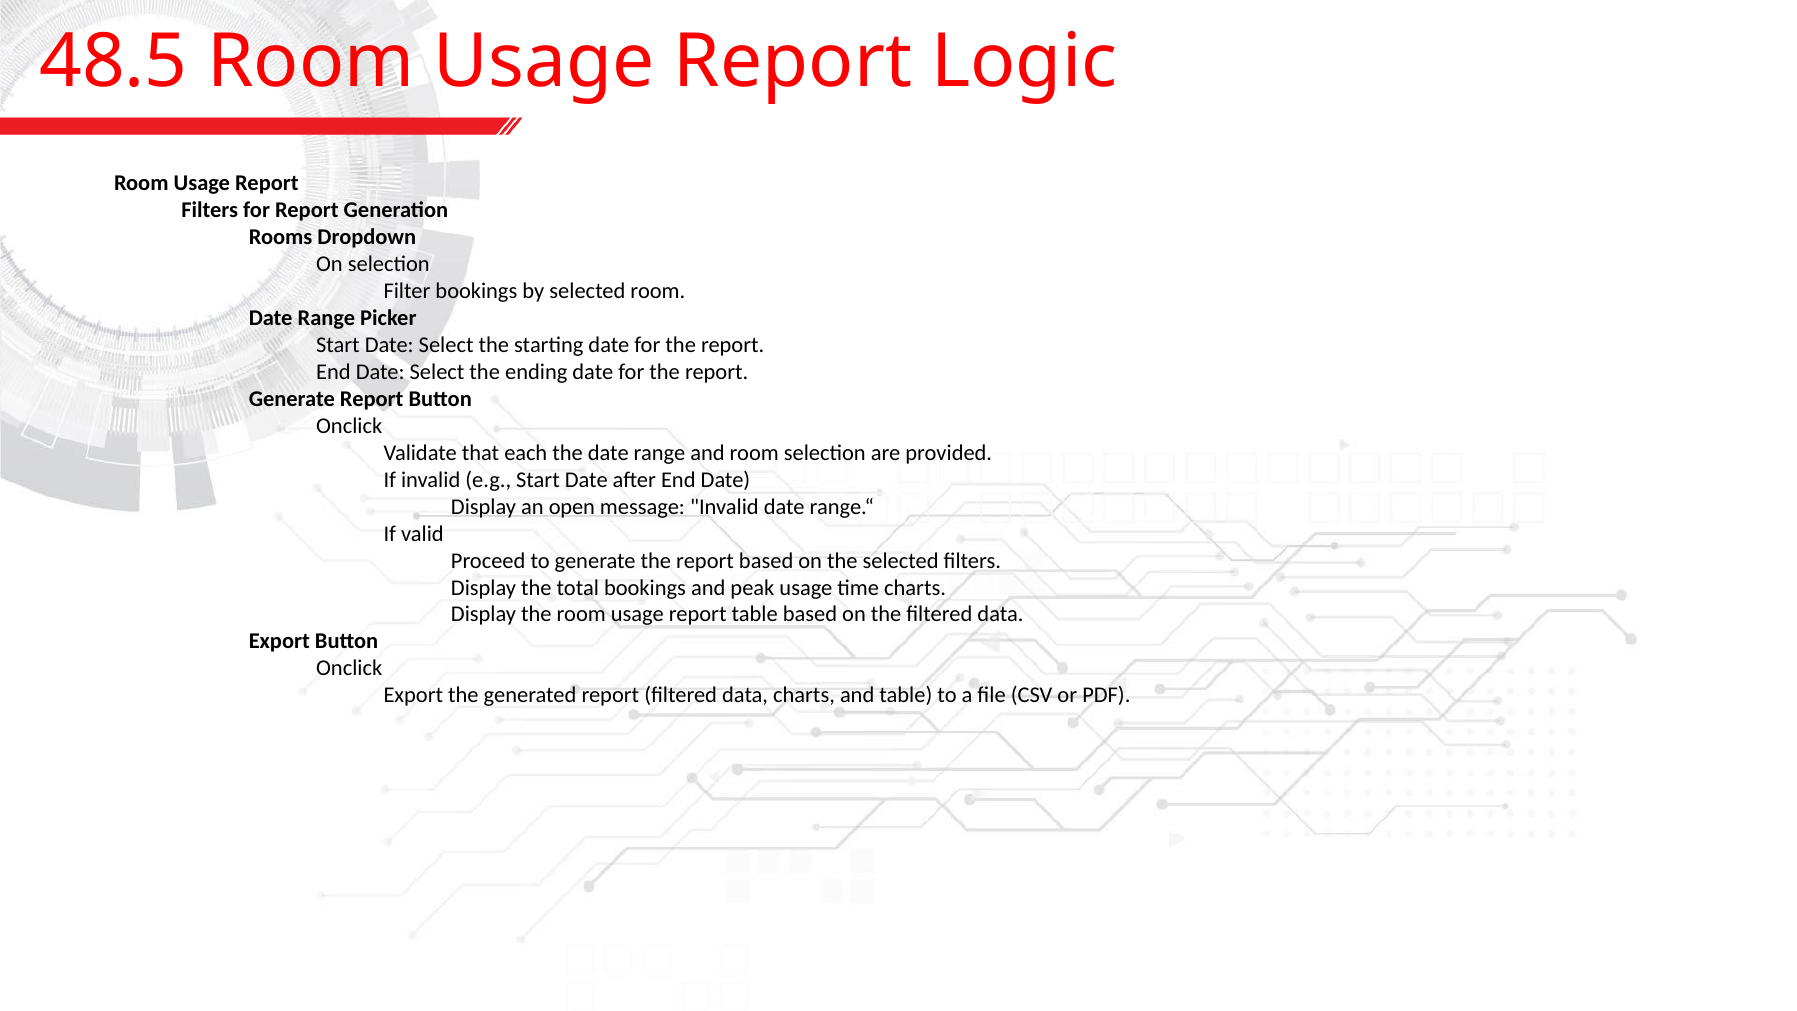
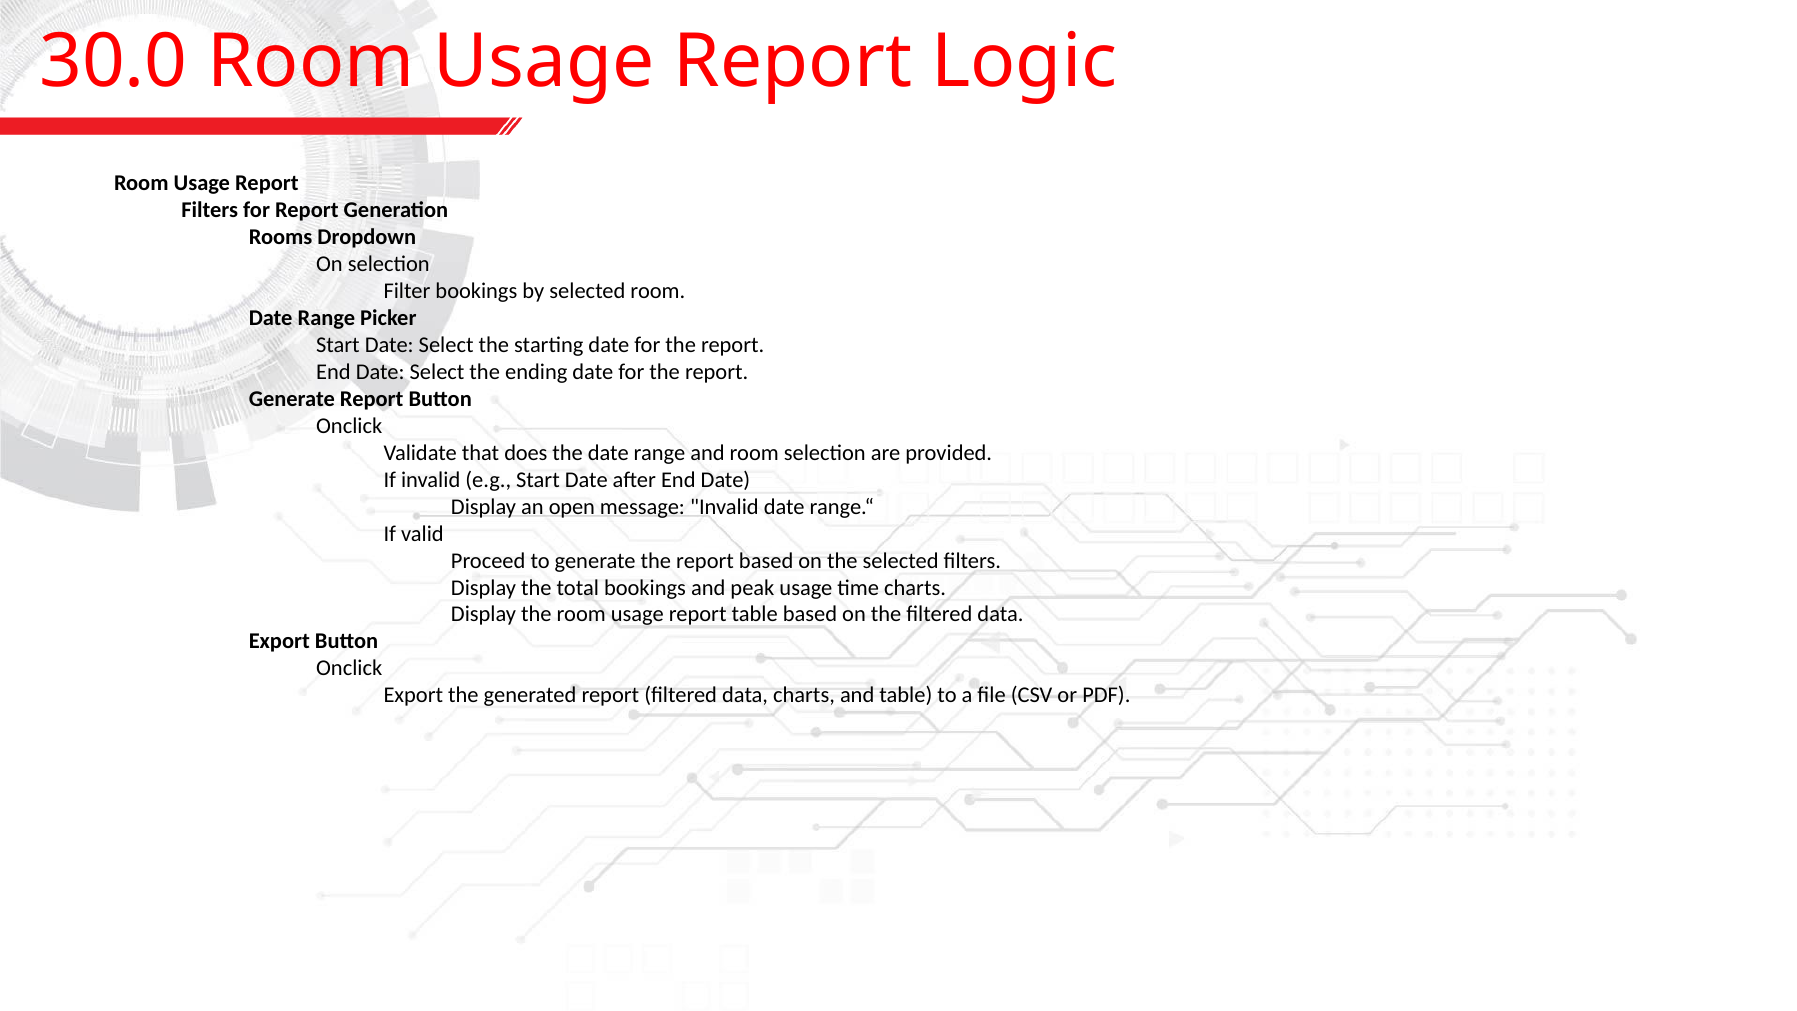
48.5: 48.5 -> 30.0 (114, 62)
each: each -> does (526, 453)
